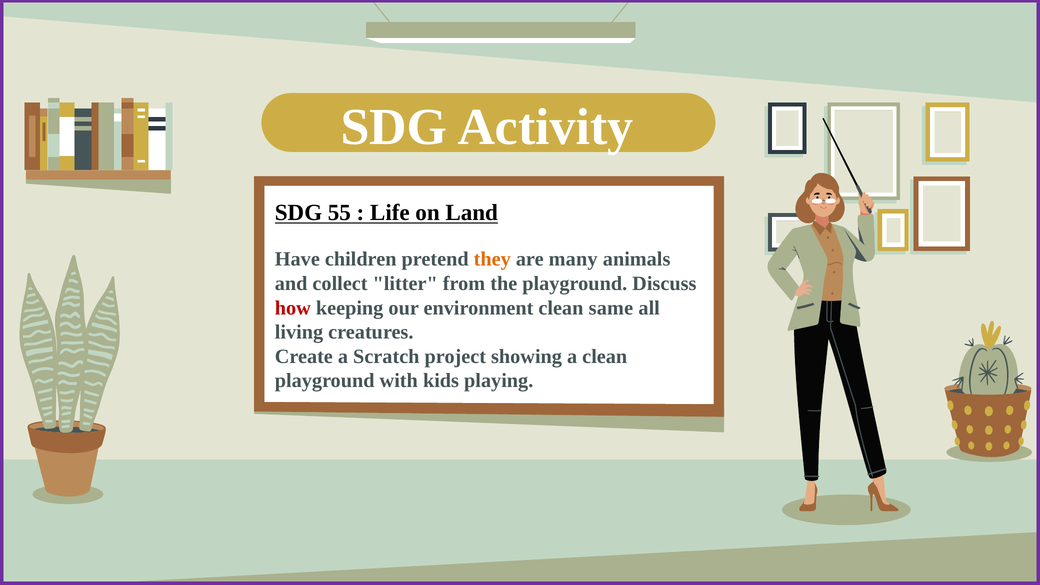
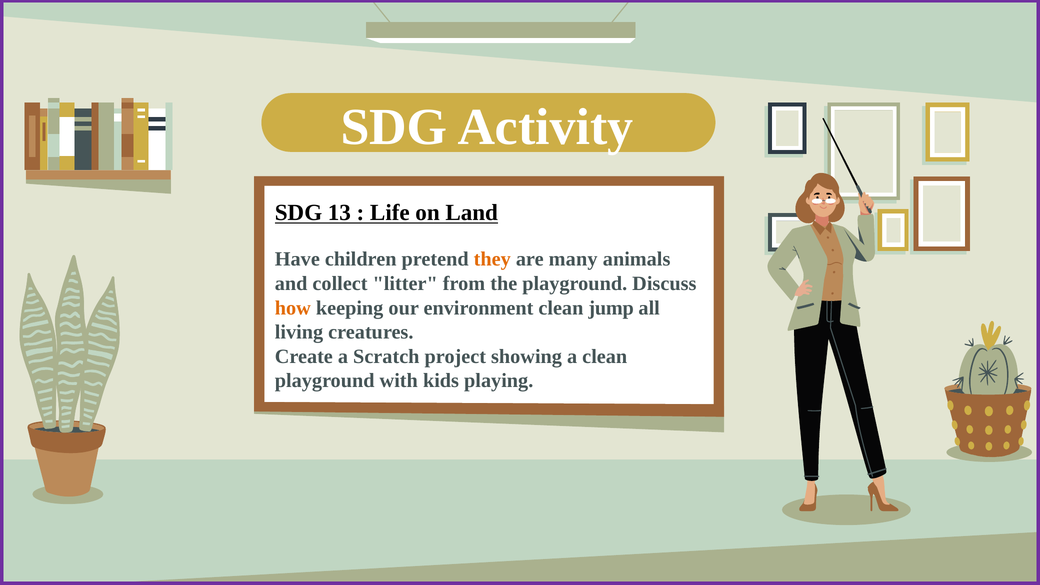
55: 55 -> 13 (339, 213)
how colour: red -> orange (293, 308)
same: same -> jump (611, 308)
